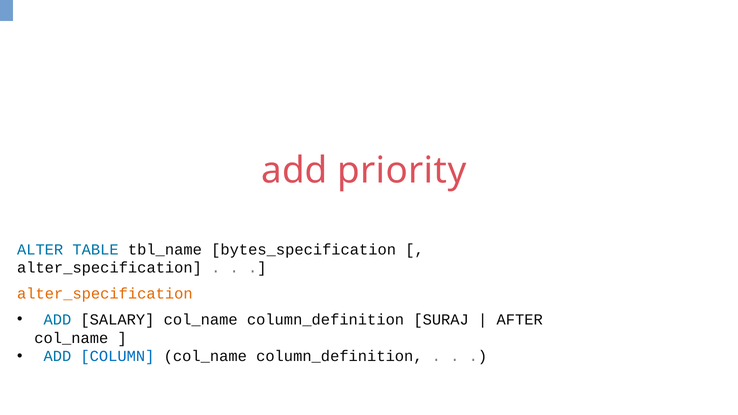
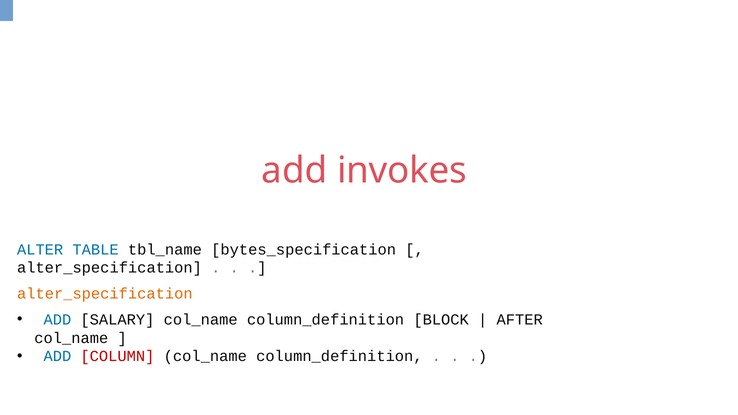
priority: priority -> invokes (402, 170)
SURAJ: SURAJ -> BLOCK (441, 320)
COLUMN colour: blue -> red (117, 357)
